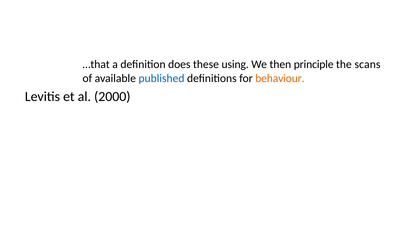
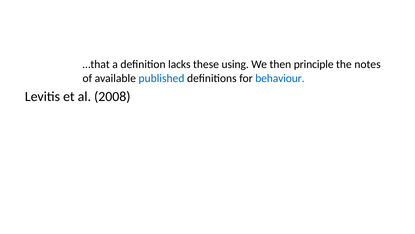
does: does -> lacks (179, 64)
scans: scans -> notes (368, 64)
behaviour colour: orange -> blue (280, 78)
2000: 2000 -> 2008 (112, 96)
